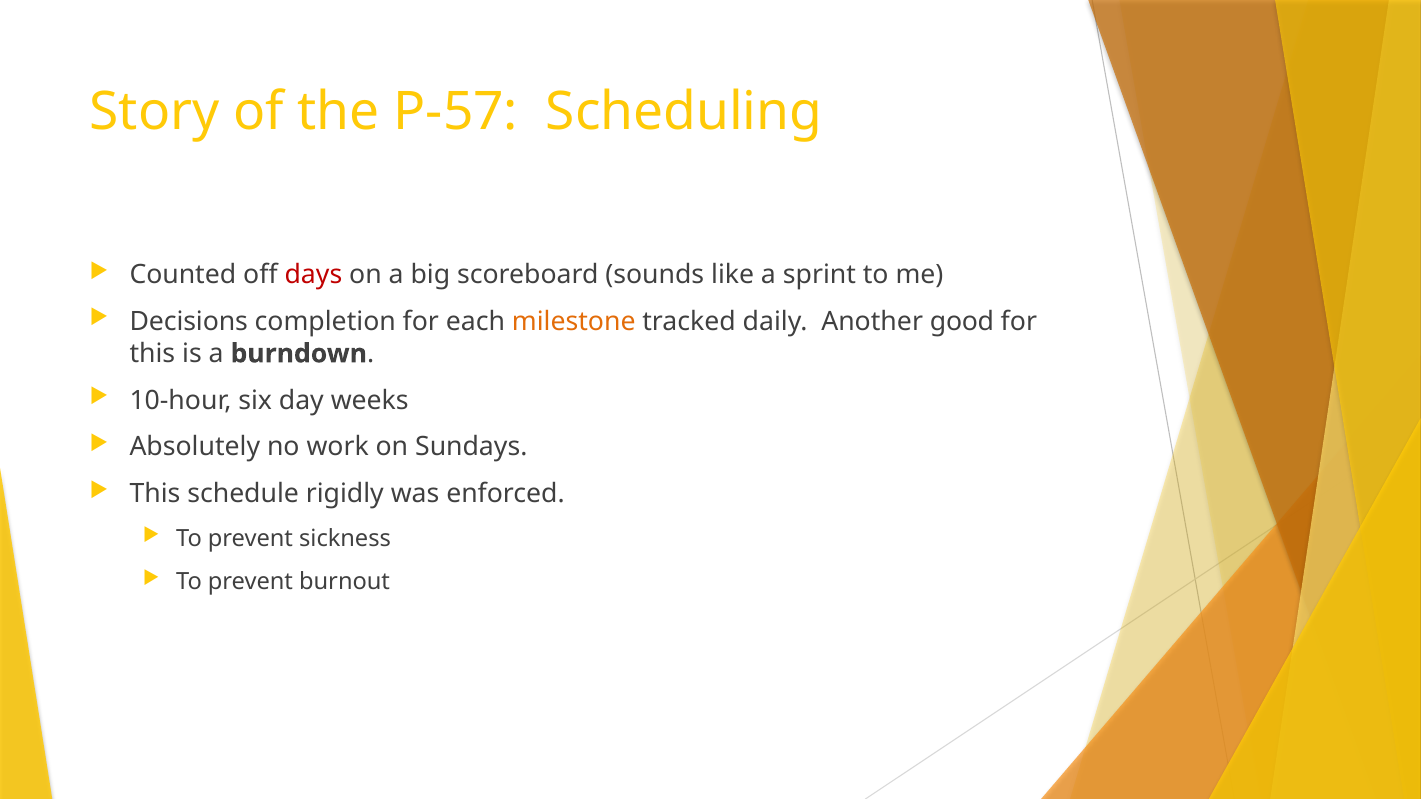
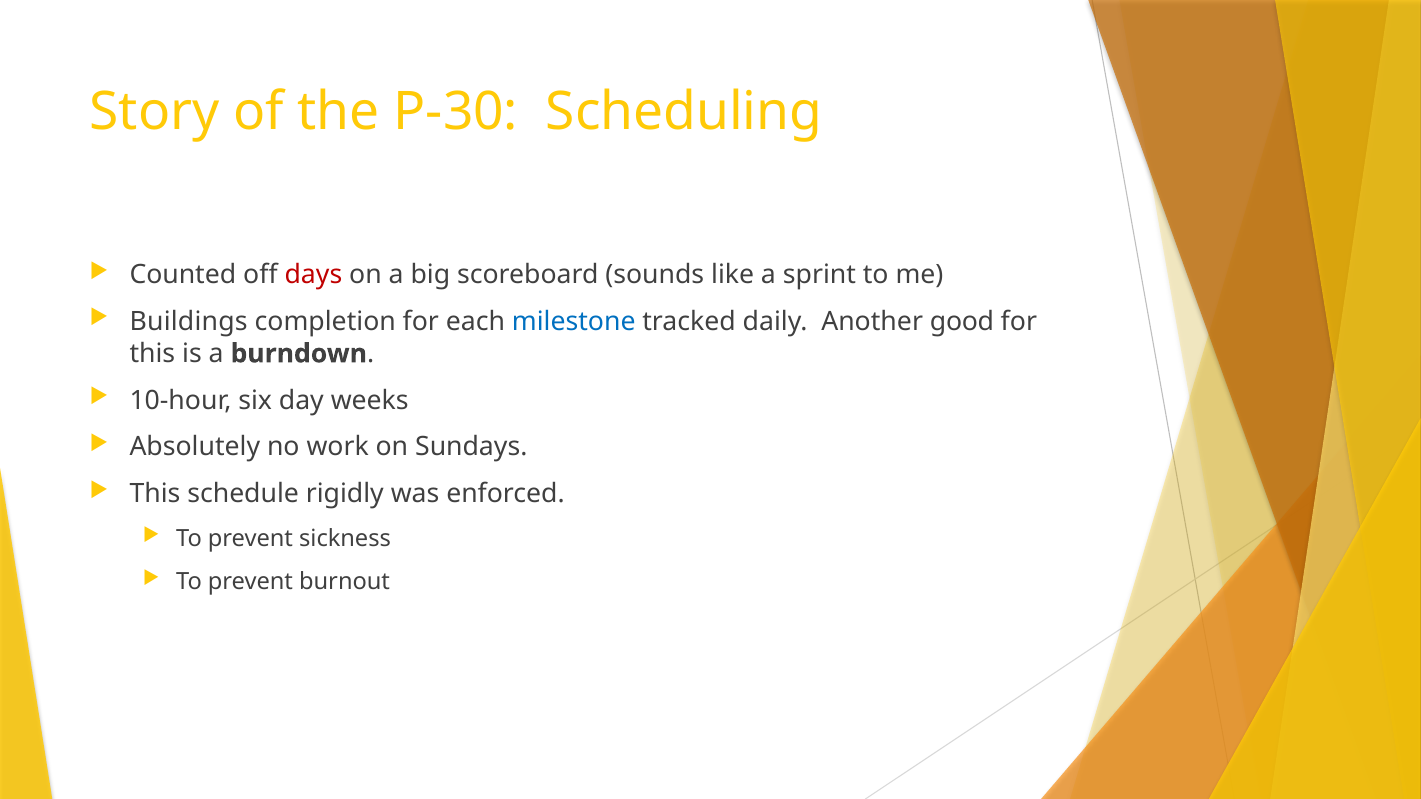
P-57: P-57 -> P-30 (456, 112)
Decisions: Decisions -> Buildings (189, 322)
milestone colour: orange -> blue (574, 322)
